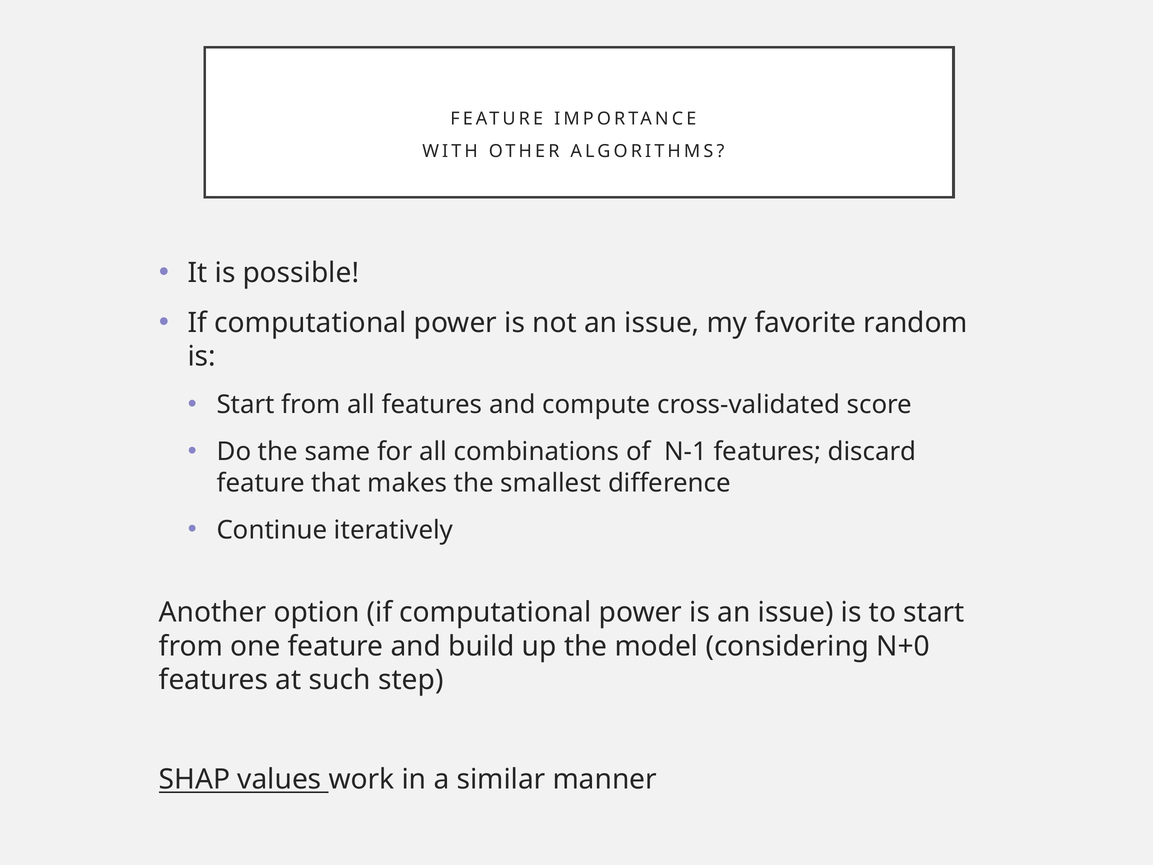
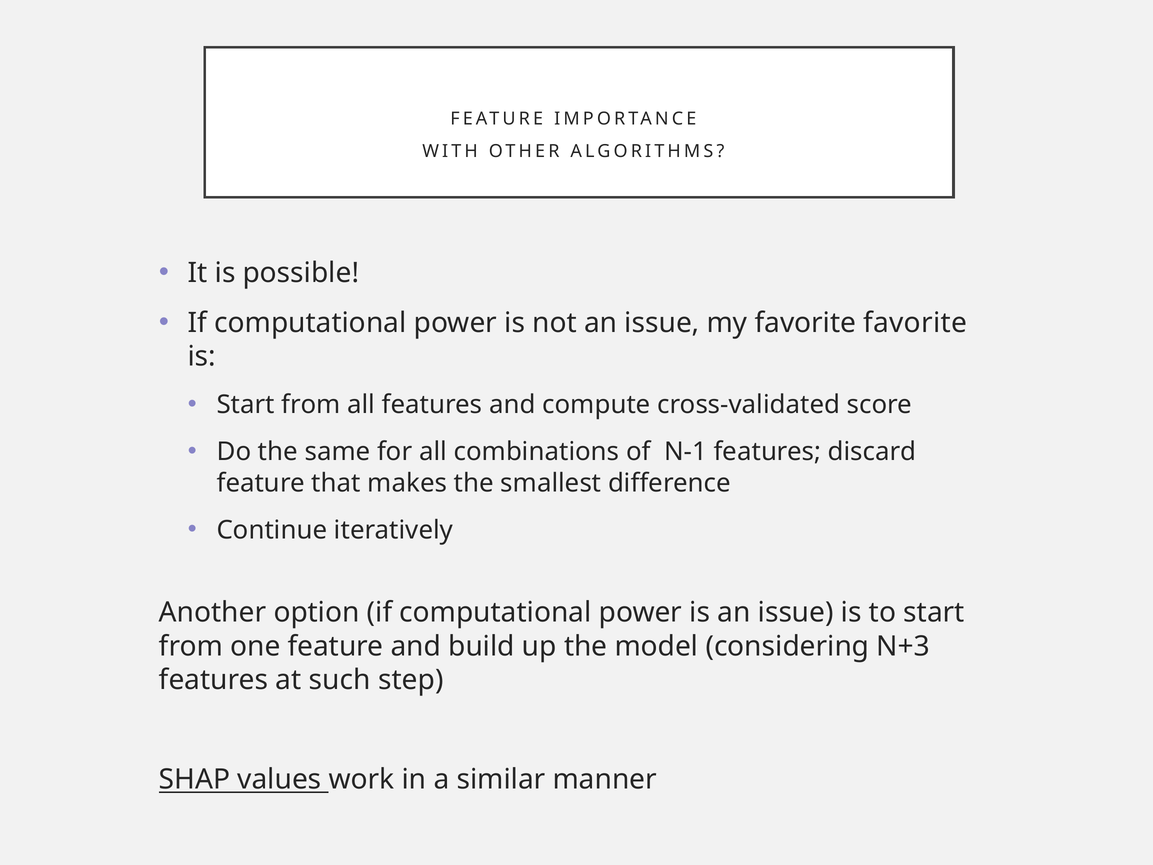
favorite random: random -> favorite (915, 323)
N+0: N+0 -> N+3 (903, 646)
